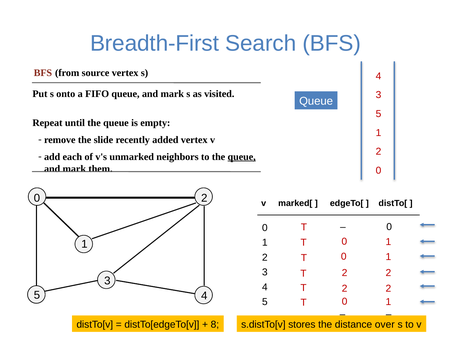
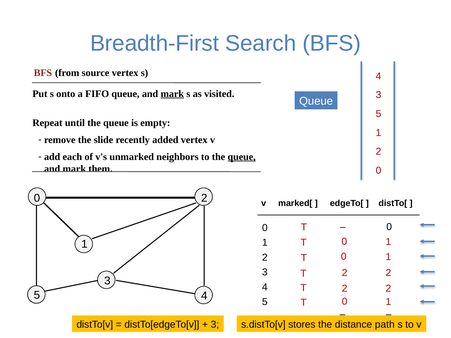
mark underline: none -> present (172, 94)
8: 8 -> 3 (215, 325)
over: over -> path (385, 325)
